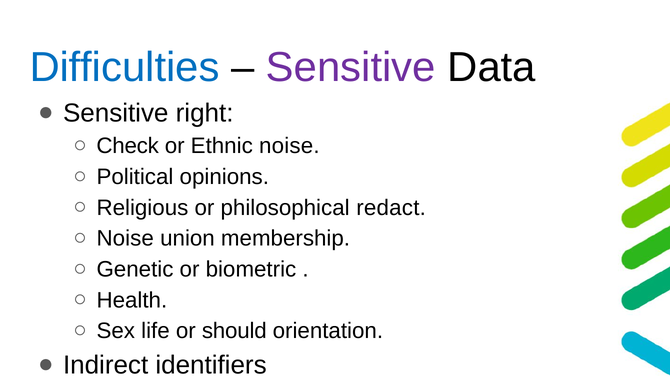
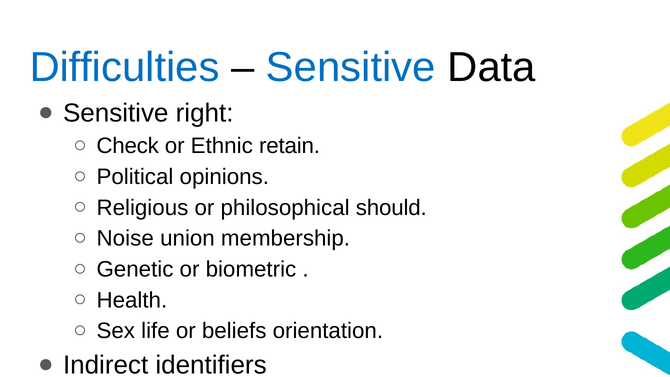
Sensitive colour: purple -> blue (351, 67)
Ethnic noise: noise -> retain (290, 146)
redact: redact -> should (391, 208)
should: should -> beliefs (234, 331)
